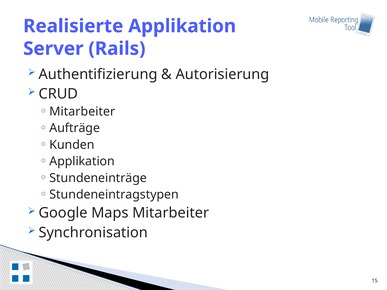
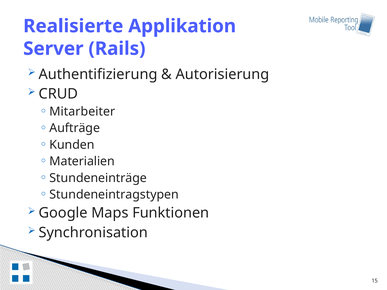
Applikation: Applikation -> Materialien (82, 161)
Maps Mitarbeiter: Mitarbeiter -> Funktionen (171, 213)
